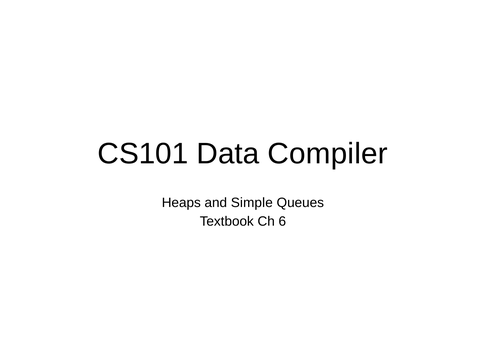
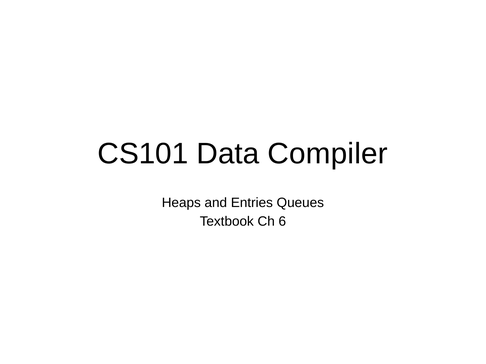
Simple: Simple -> Entries (252, 203)
